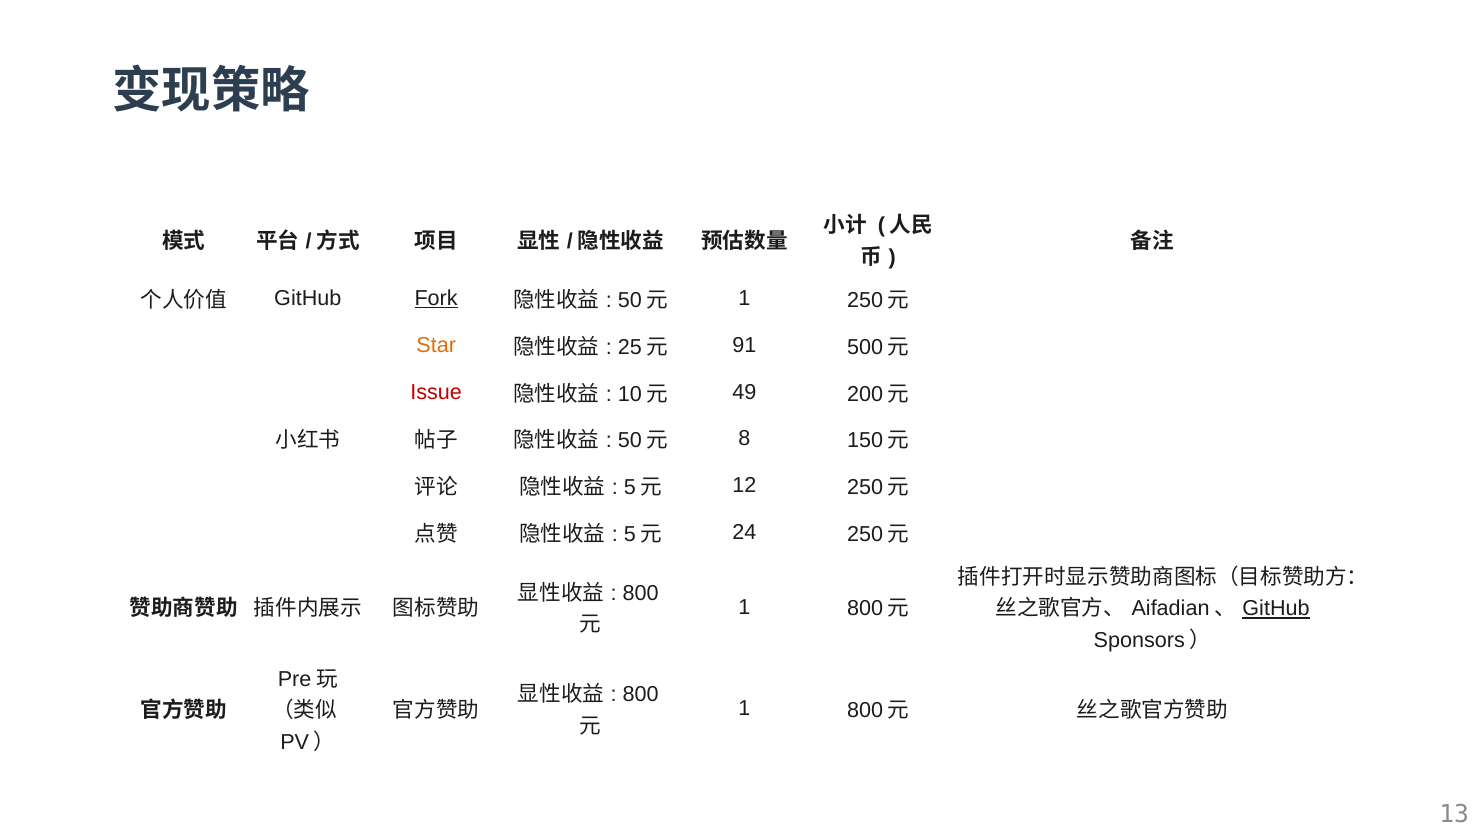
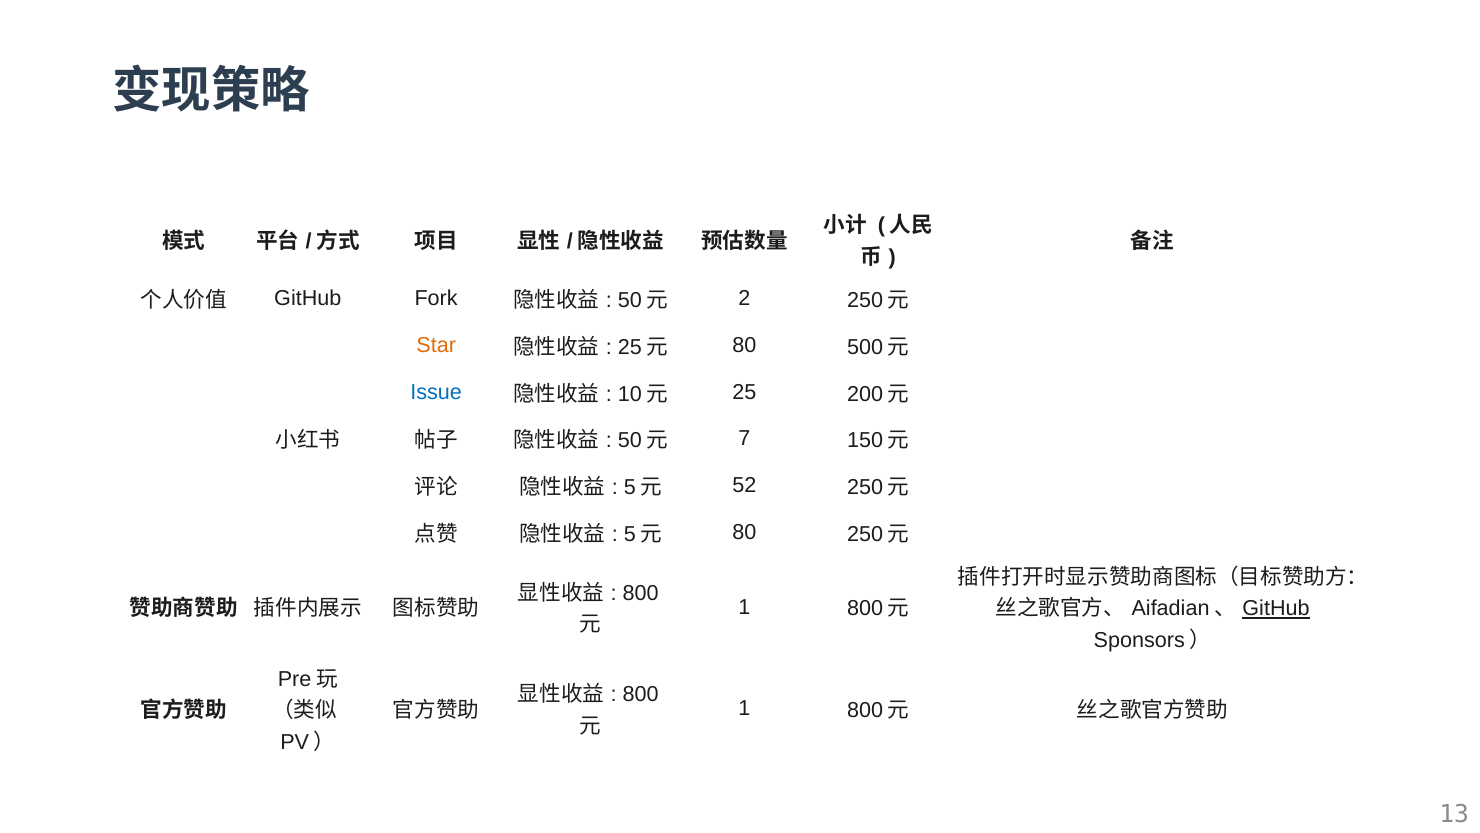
Fork underline: present -> none (436, 298)
1: 1 -> 2 (744, 298)
91: 91 -> 80 (744, 345)
Issue colour: red -> blue (436, 392)
49: 49 -> 25 (744, 392)
8: 8 -> 7 (744, 439)
12: 12 -> 52 (744, 485)
24: 24 -> 80 (744, 532)
